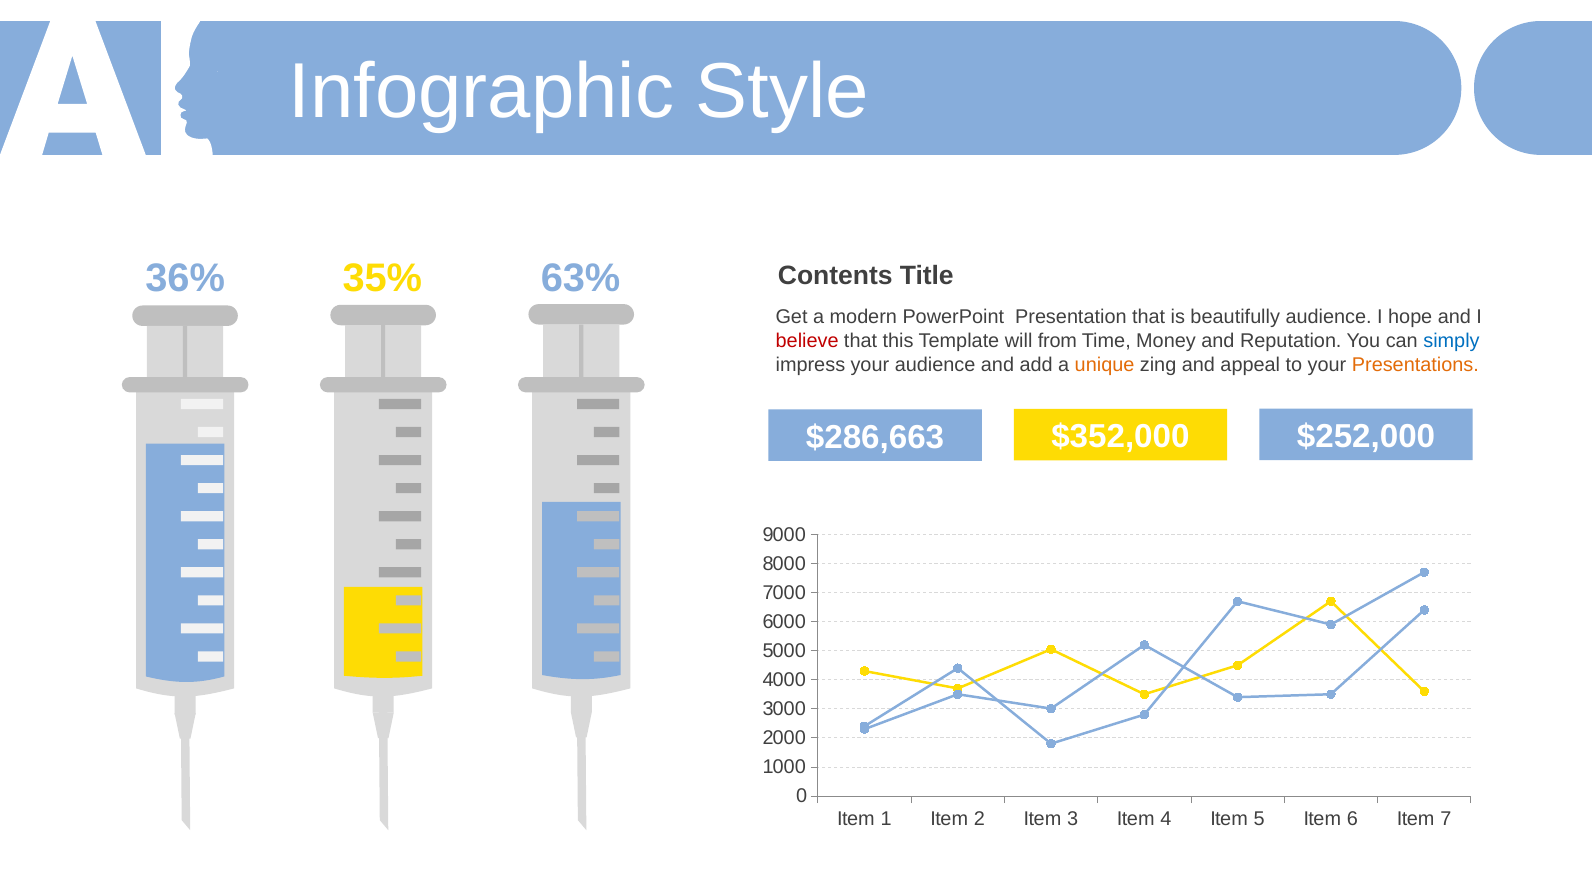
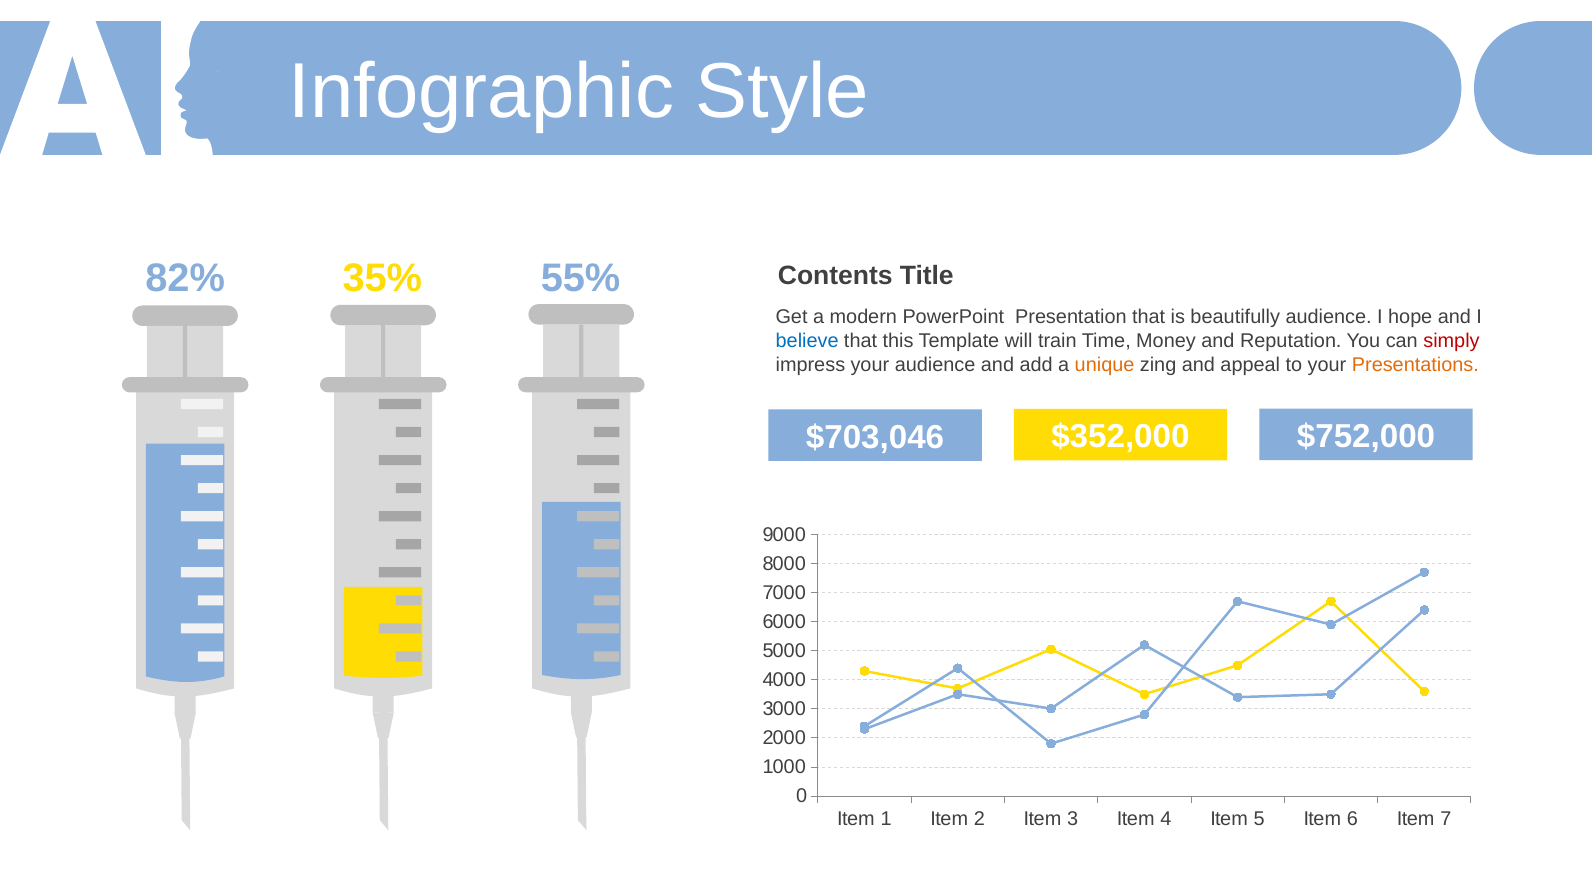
36%: 36% -> 82% (185, 278)
63%: 63% -> 55% (581, 278)
believe colour: red -> blue (807, 341)
from: from -> train (1057, 341)
simply colour: blue -> red (1451, 341)
$286,663: $286,663 -> $703,046 (875, 438)
$252,000: $252,000 -> $752,000 (1366, 437)
